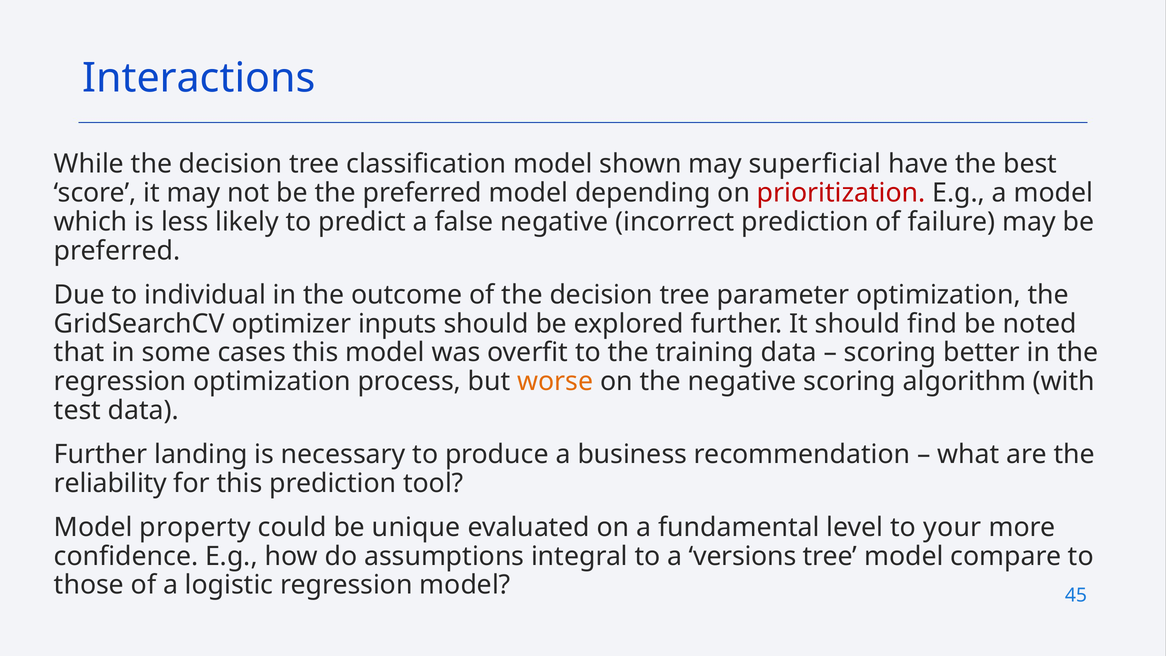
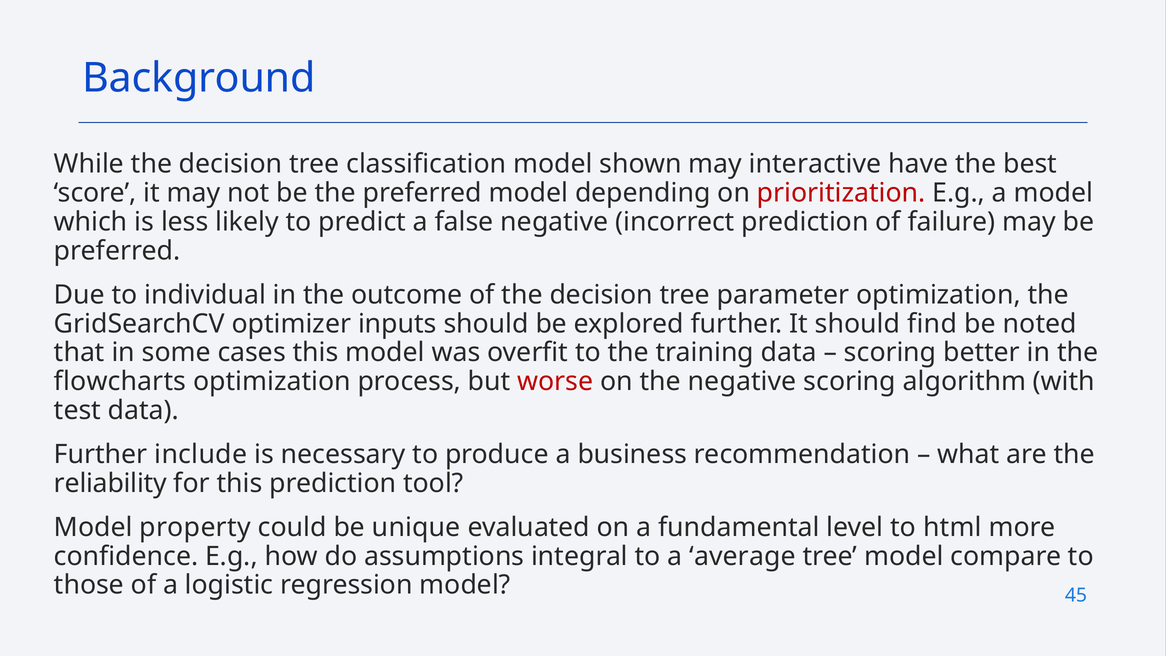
Interactions: Interactions -> Background (199, 78)
superficial: superficial -> interactive (815, 164)
regression: regression -> flowcharts (120, 381)
worse colour: orange -> red (555, 381)
landing: landing -> include (201, 454)
your: your -> html (952, 527)
versions: versions -> average (742, 556)
